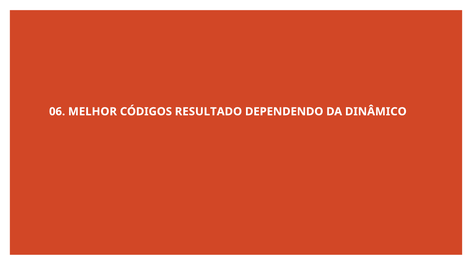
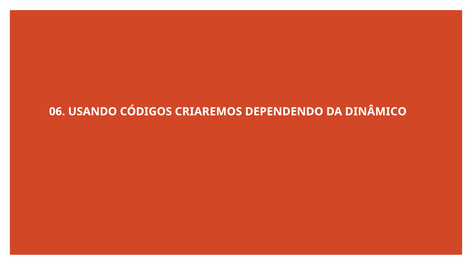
MELHOR: MELHOR -> USANDO (93, 112)
RESULTADO: RESULTADO -> CRIAREMOS (208, 112)
